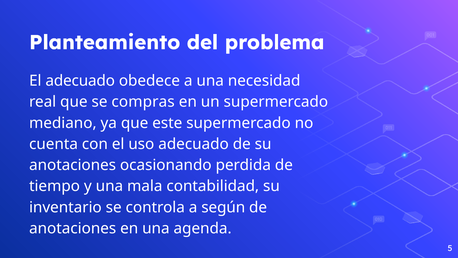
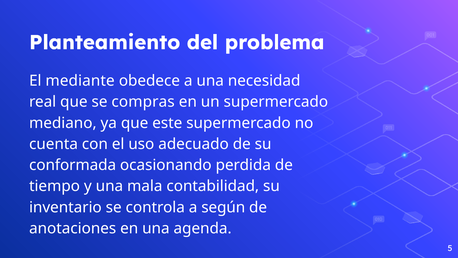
El adecuado: adecuado -> mediante (80, 81)
anotaciones: anotaciones -> conformada (73, 165)
